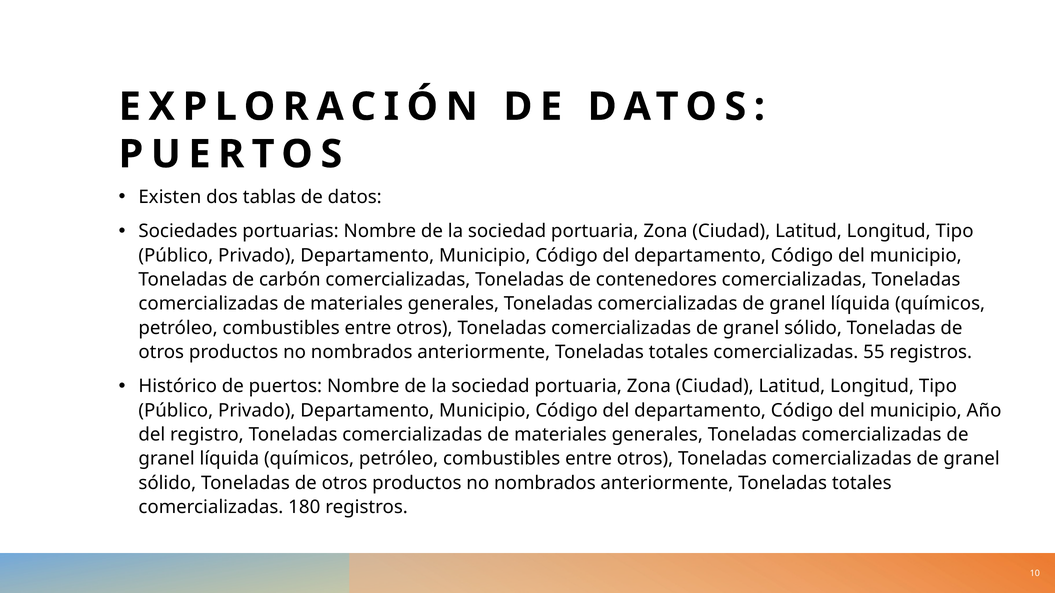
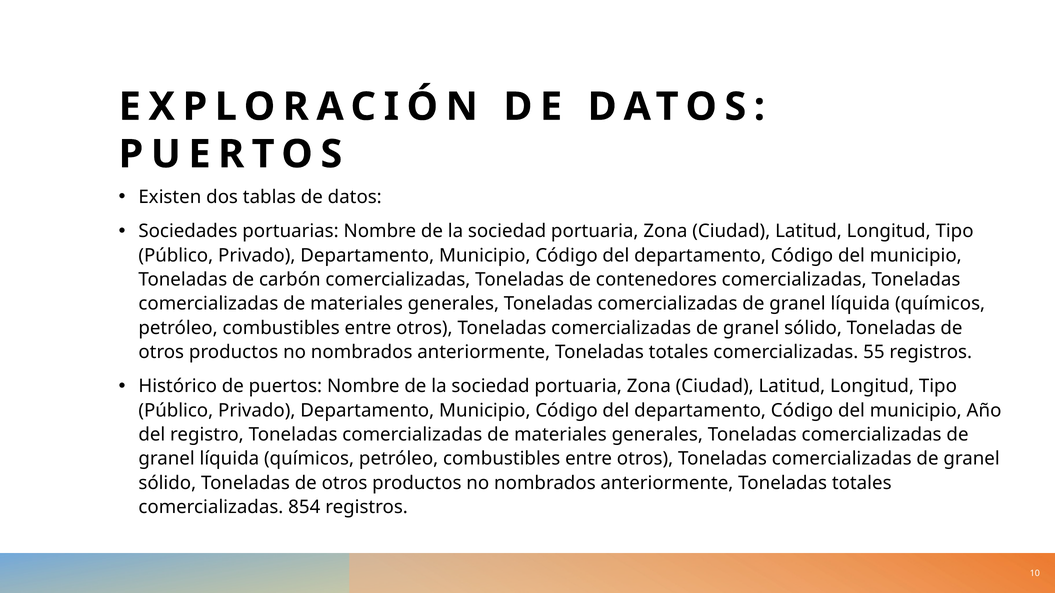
180: 180 -> 854 (304, 508)
